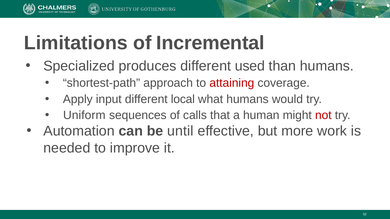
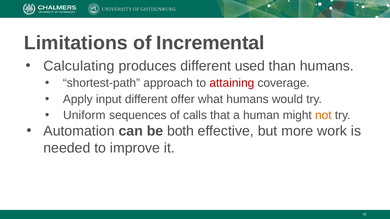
Specialized: Specialized -> Calculating (79, 66)
local: local -> offer (183, 99)
not colour: red -> orange (323, 115)
until: until -> both (181, 131)
